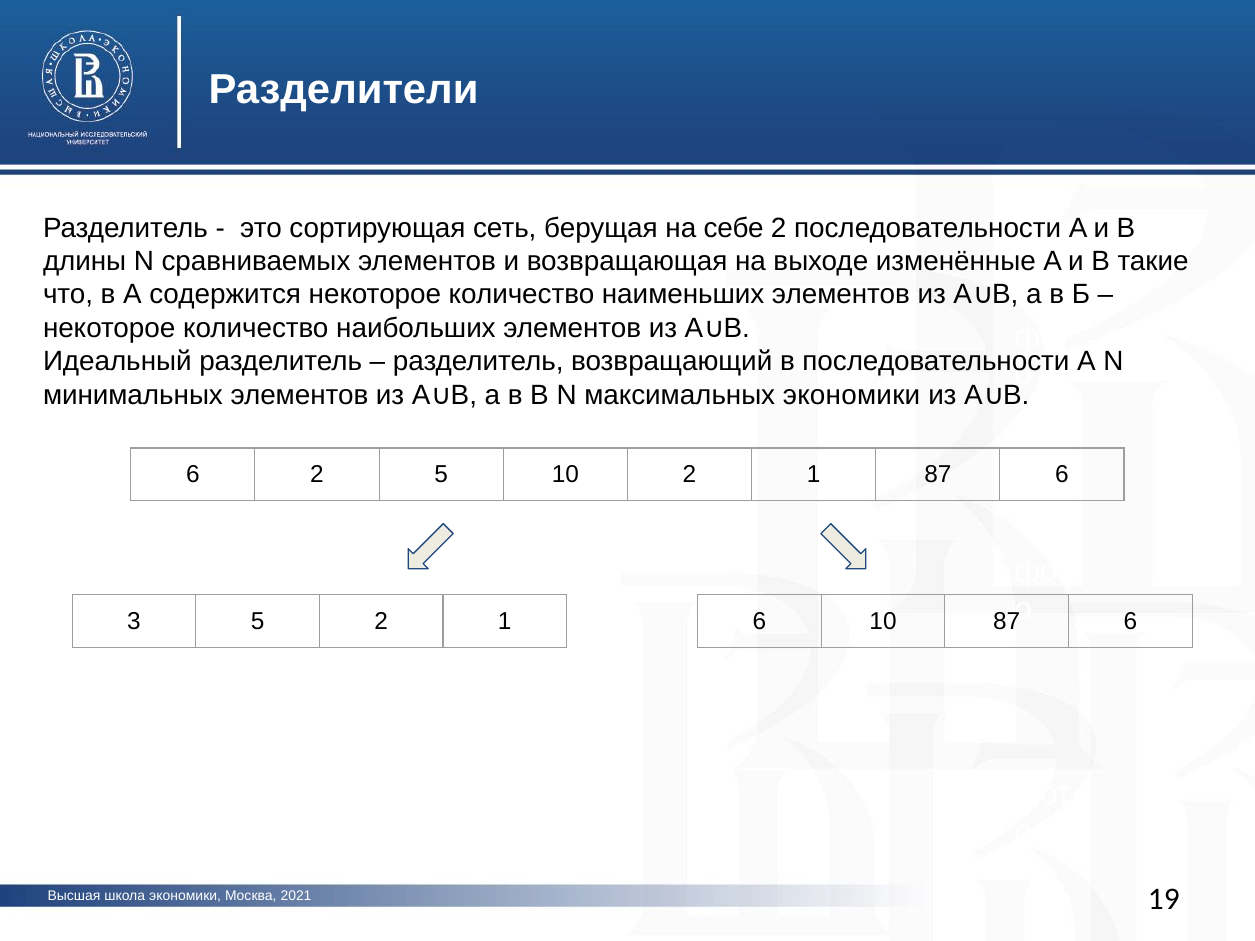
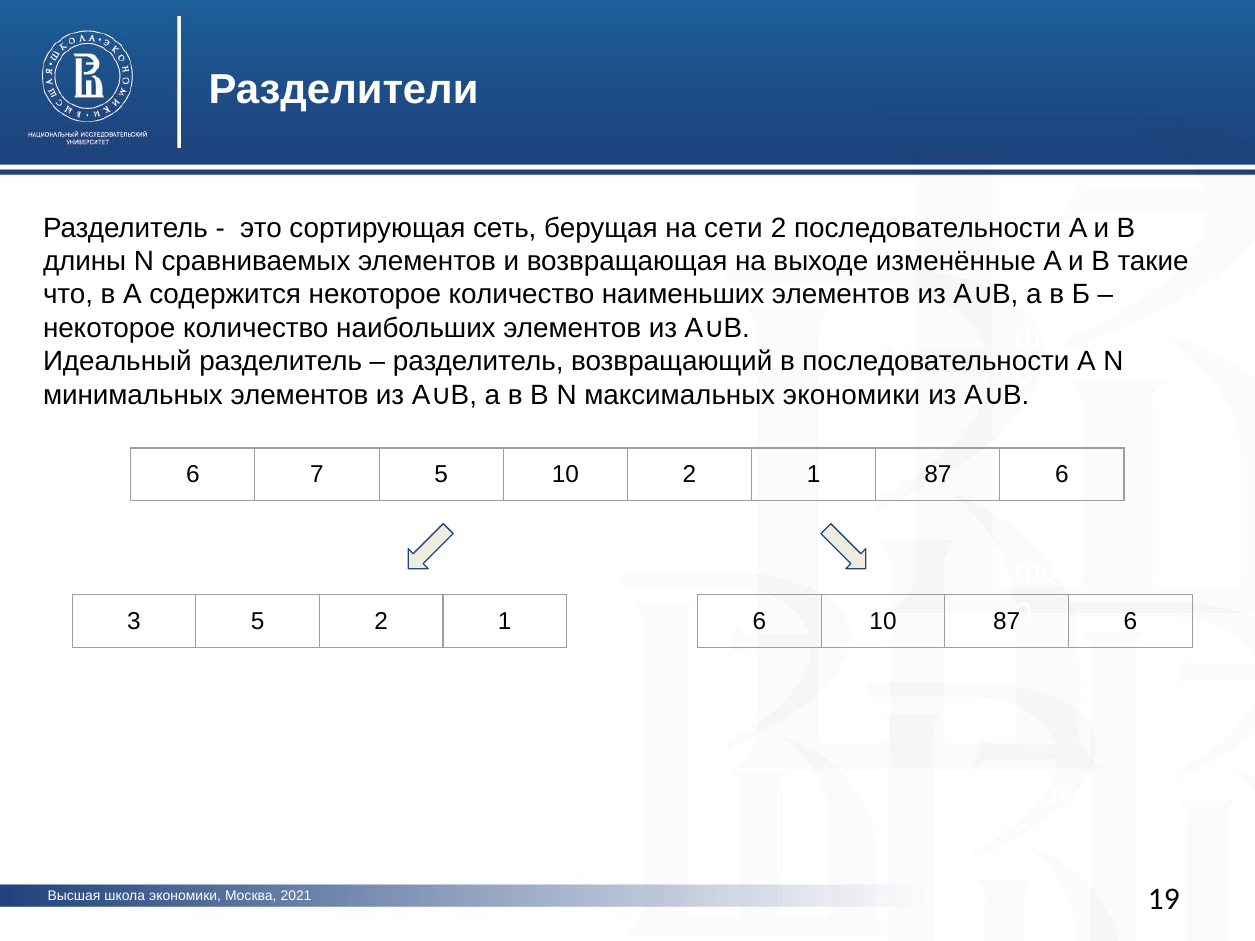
себе: себе -> сети (733, 228)
6 2: 2 -> 7 (317, 475)
